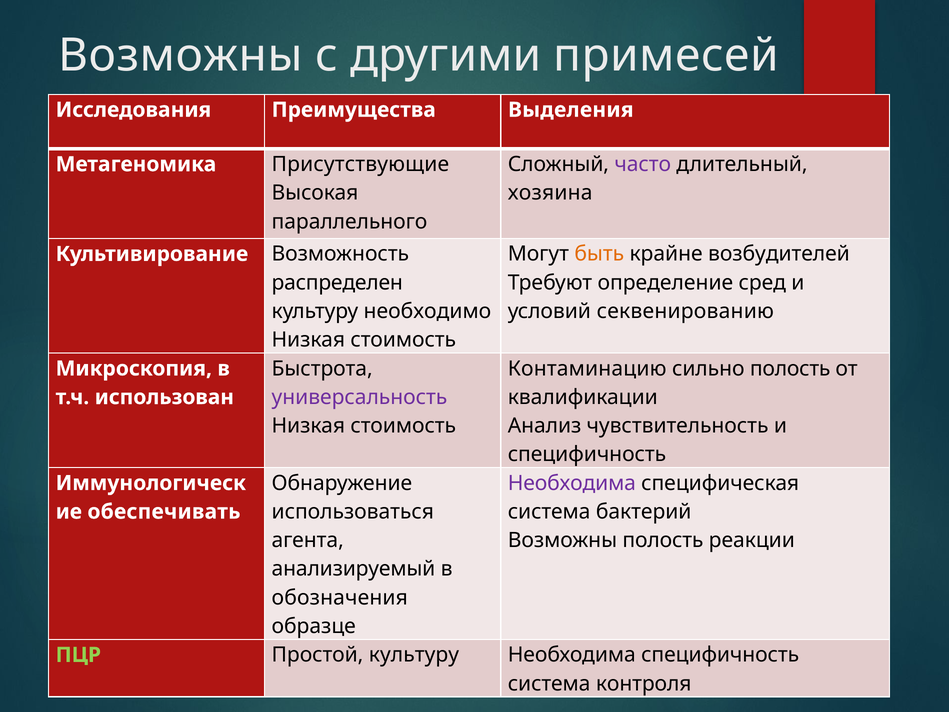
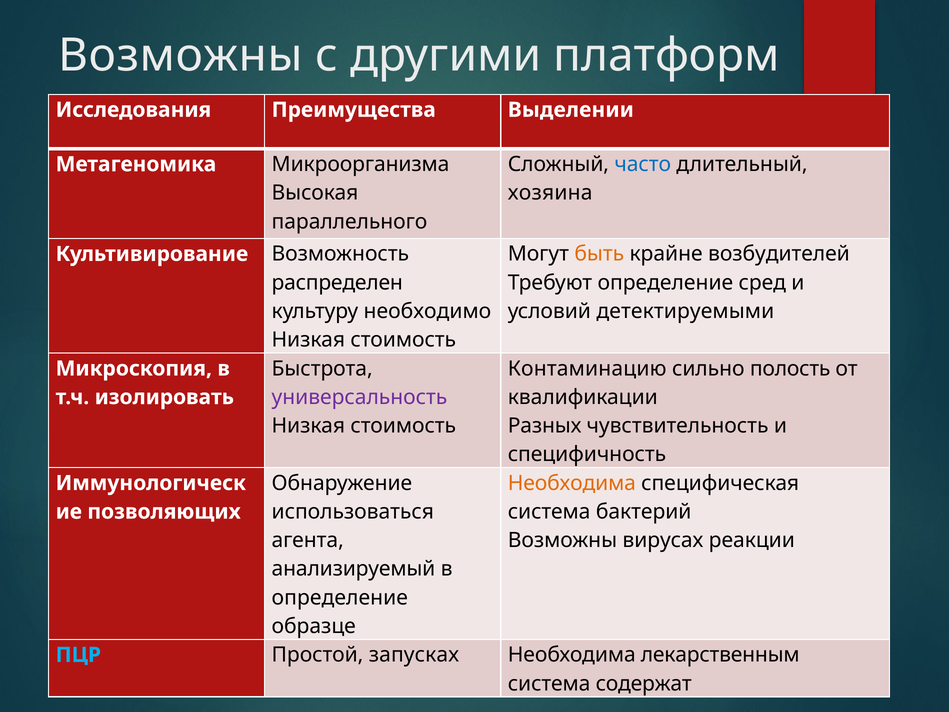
примесей: примесей -> платформ (666, 55)
Выделения: Выделения -> Выделении (571, 110)
часто colour: purple -> blue (643, 164)
Присутствующие: Присутствующие -> Микроорганизма (361, 164)
секвенированию: секвенированию -> детектируемыми (685, 311)
использован: использован -> изолировать (164, 397)
Анализ: Анализ -> Разных (545, 426)
Необходима colour: purple -> orange (572, 483)
обеспечивать: обеспечивать -> позволяющих (164, 512)
Возможны полость: полость -> вирусах (663, 540)
обозначения: обозначения -> определение (340, 597)
ПЦР colour: light green -> light blue (78, 655)
Простой культуру: культуру -> запусках (414, 655)
Необходима специфичность: специфичность -> лекарственным (720, 655)
контроля: контроля -> содержат (644, 683)
